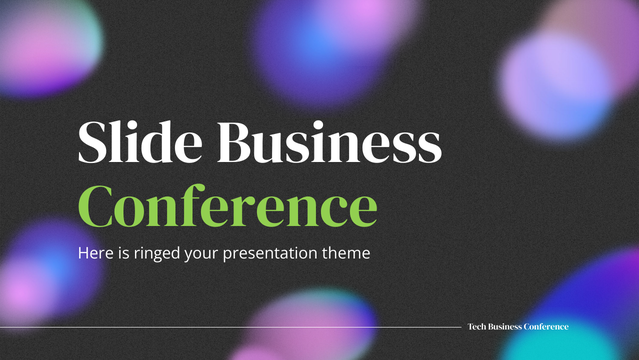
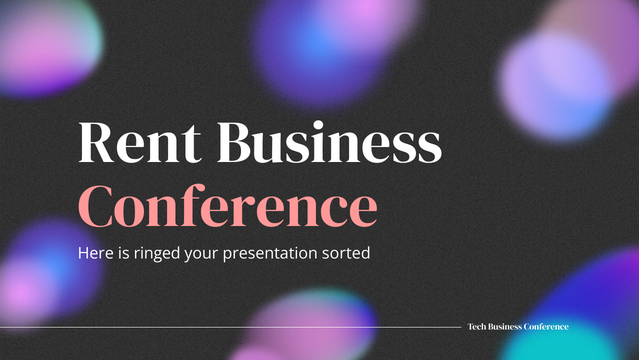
Slide: Slide -> Rent (140, 142)
Conference colour: light green -> pink (228, 206)
theme: theme -> sorted (346, 253)
